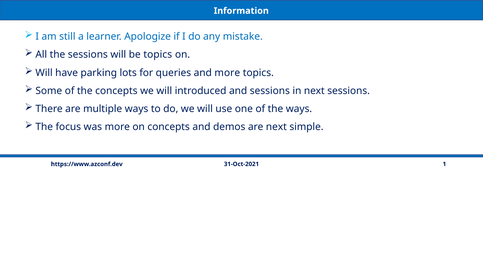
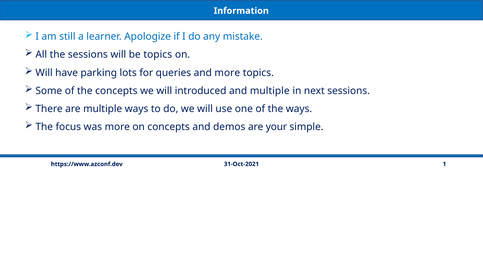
and sessions: sessions -> multiple (270, 91)
are next: next -> your (276, 127)
